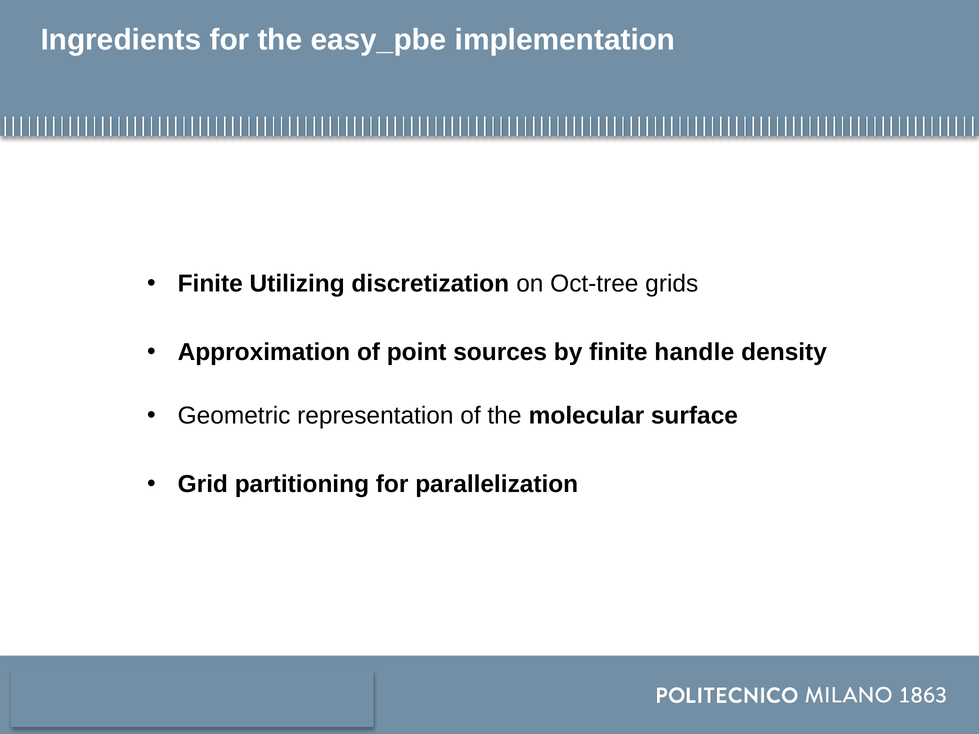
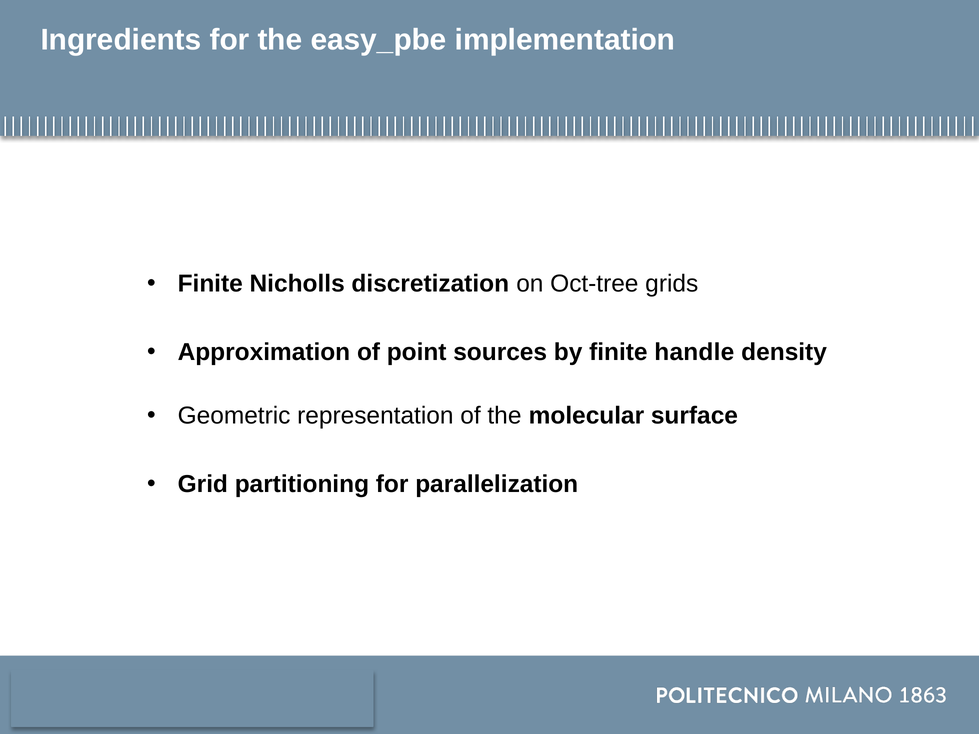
Utilizing: Utilizing -> Nicholls (297, 284)
